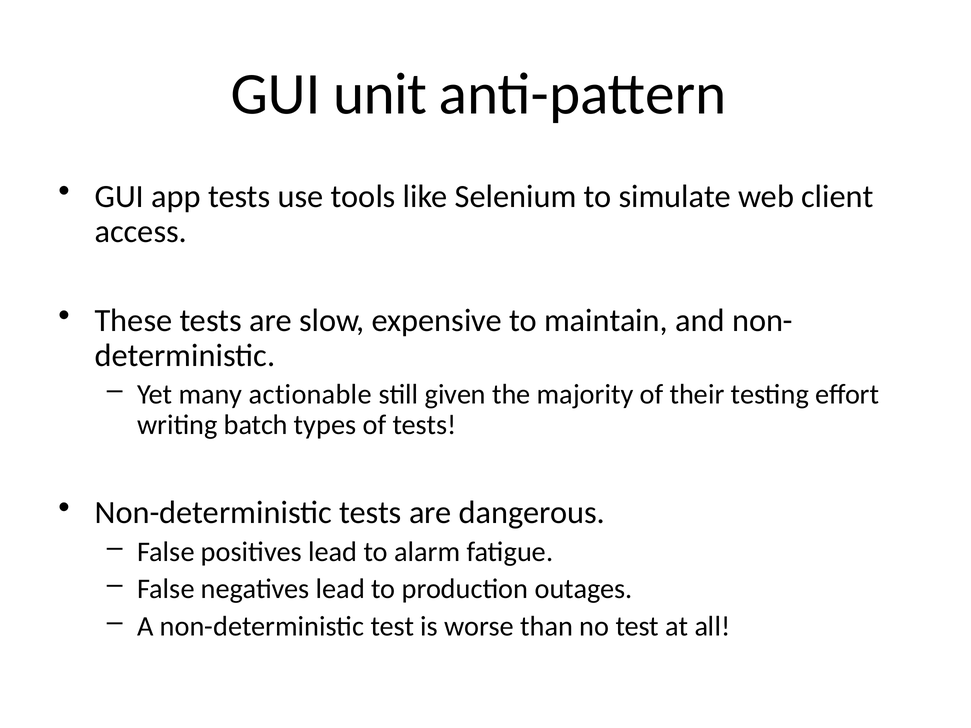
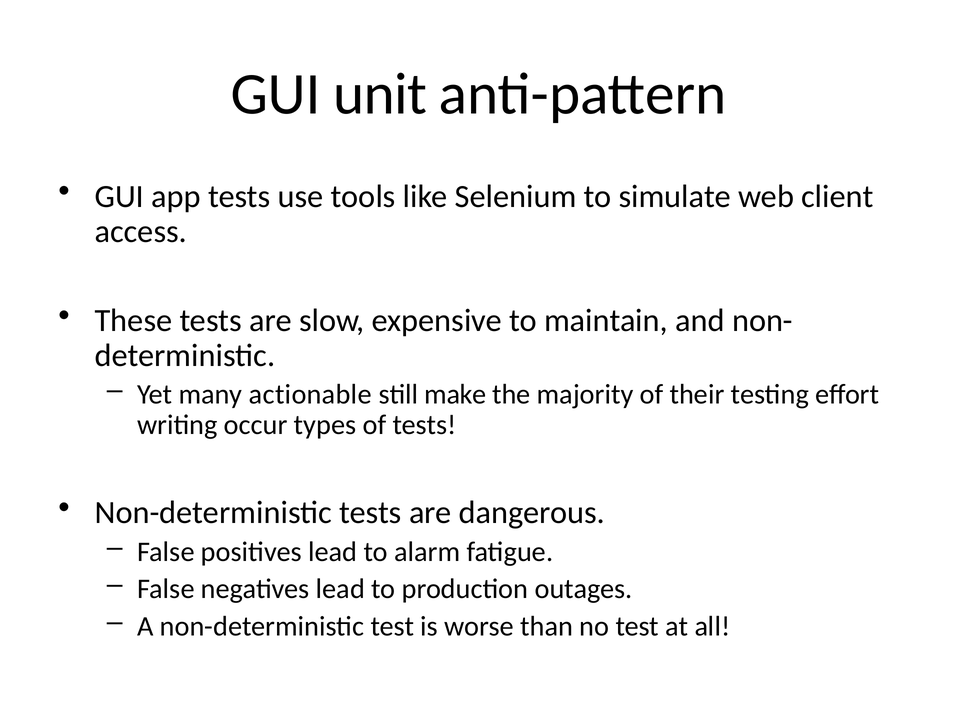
given: given -> make (455, 395)
batch: batch -> occur (256, 425)
